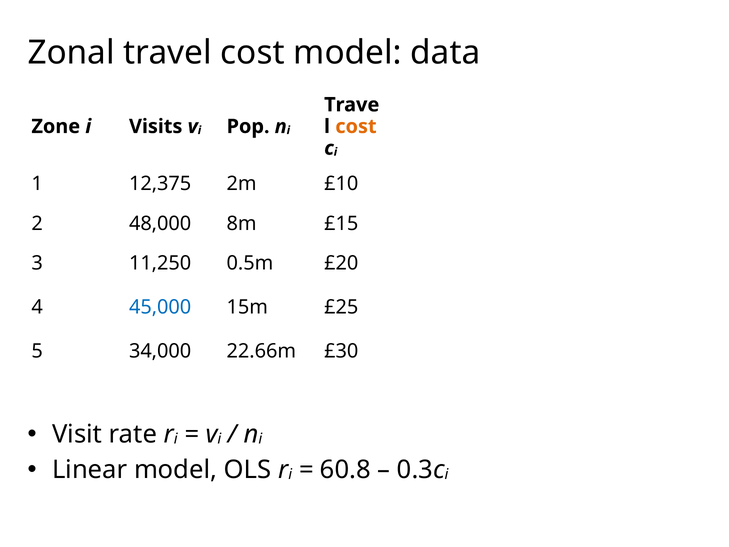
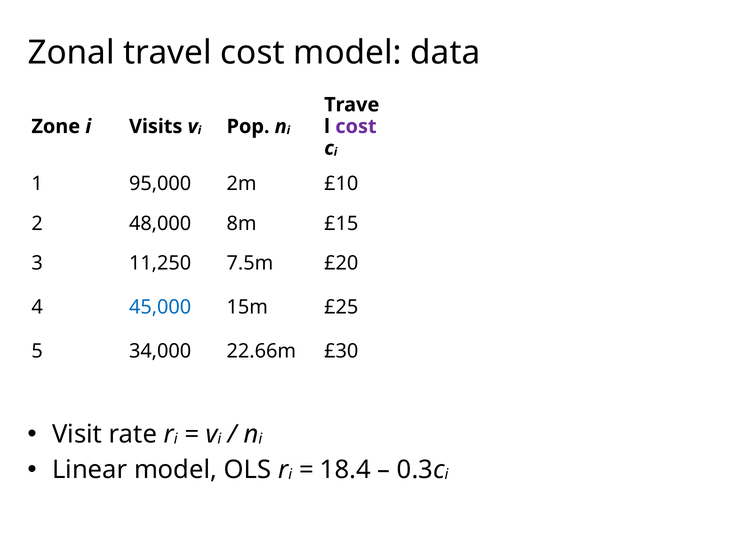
cost colour: orange -> purple (356, 126)
12,375: 12,375 -> 95,000 (160, 184)
0.5m: 0.5m -> 7.5m (250, 263)
60.8: 60.8 -> 18.4 (345, 469)
